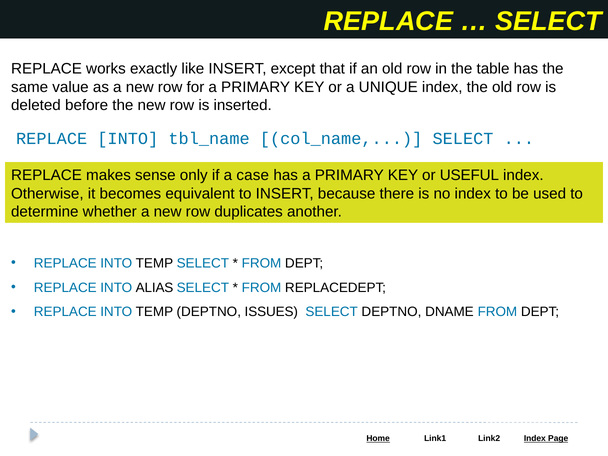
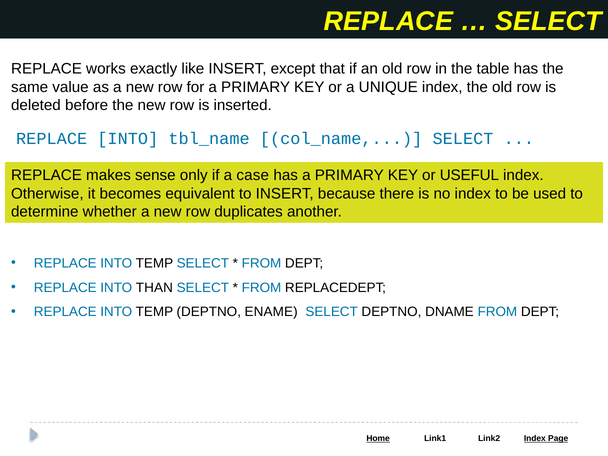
ALIAS: ALIAS -> THAN (154, 288)
ISSUES: ISSUES -> ENAME (271, 312)
